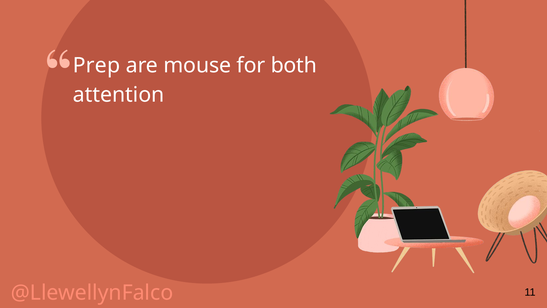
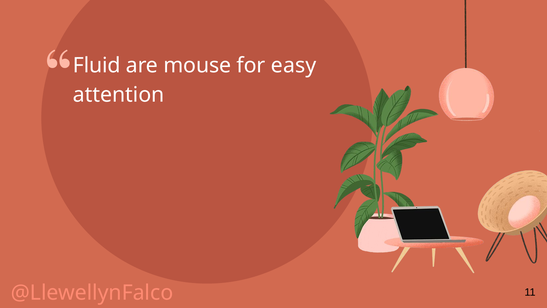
Prep: Prep -> Fluid (97, 65)
both: both -> easy (294, 65)
